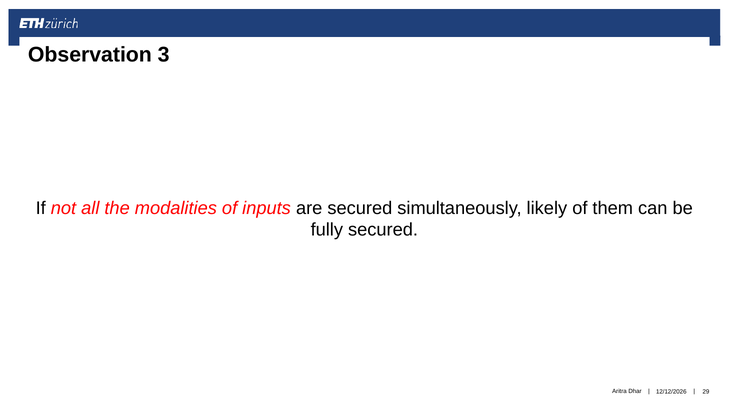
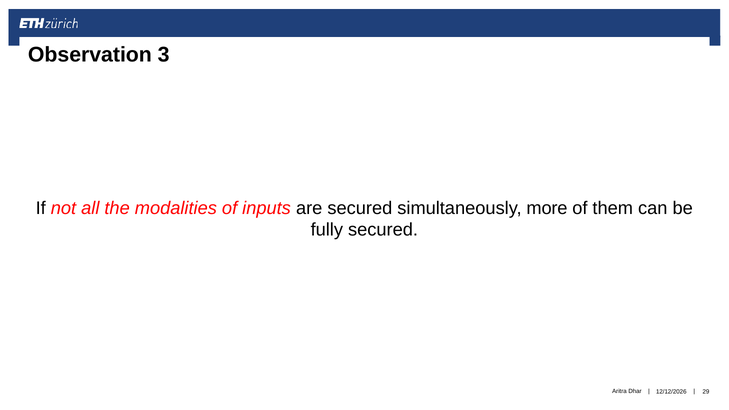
likely: likely -> more (547, 208)
